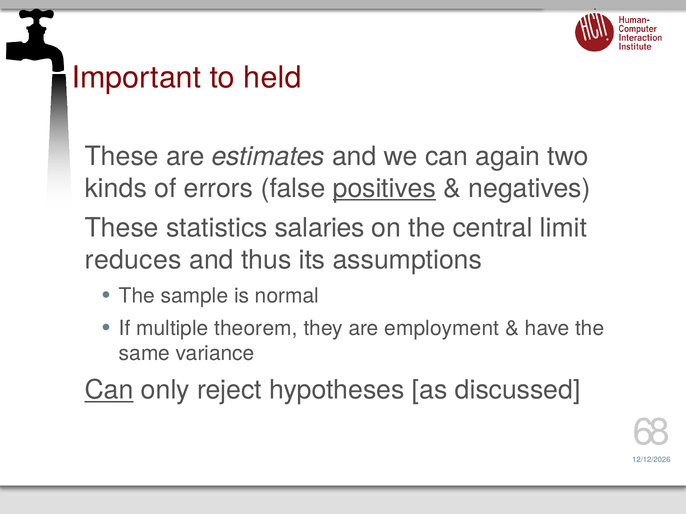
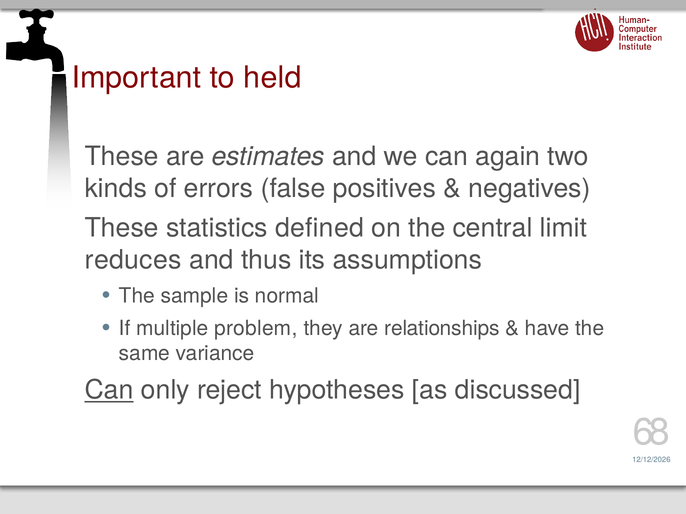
positives underline: present -> none (384, 188)
salaries: salaries -> defined (320, 228)
theorem: theorem -> problem (256, 329)
employment: employment -> relationships (442, 329)
